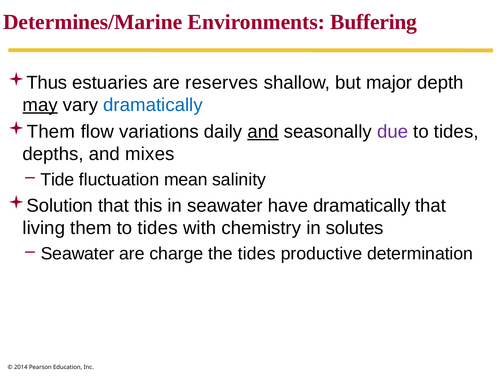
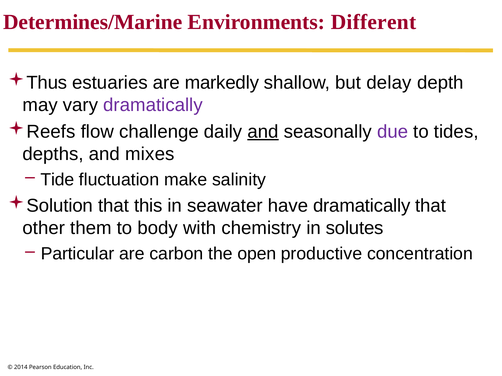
Buffering: Buffering -> Different (373, 22)
reserves: reserves -> markedly (222, 83)
major: major -> delay (389, 83)
may underline: present -> none (40, 105)
dramatically colour: blue -> purple (153, 105)
Them: Them -> Reefs (51, 132)
variations: variations -> challenge (159, 132)
mean: mean -> make (186, 180)
living: living -> other (44, 228)
them to tides: tides -> body (158, 228)
Seawater: Seawater -> Particular (77, 254)
charge: charge -> carbon (176, 254)
the tides: tides -> open (257, 254)
determination: determination -> concentration (420, 254)
